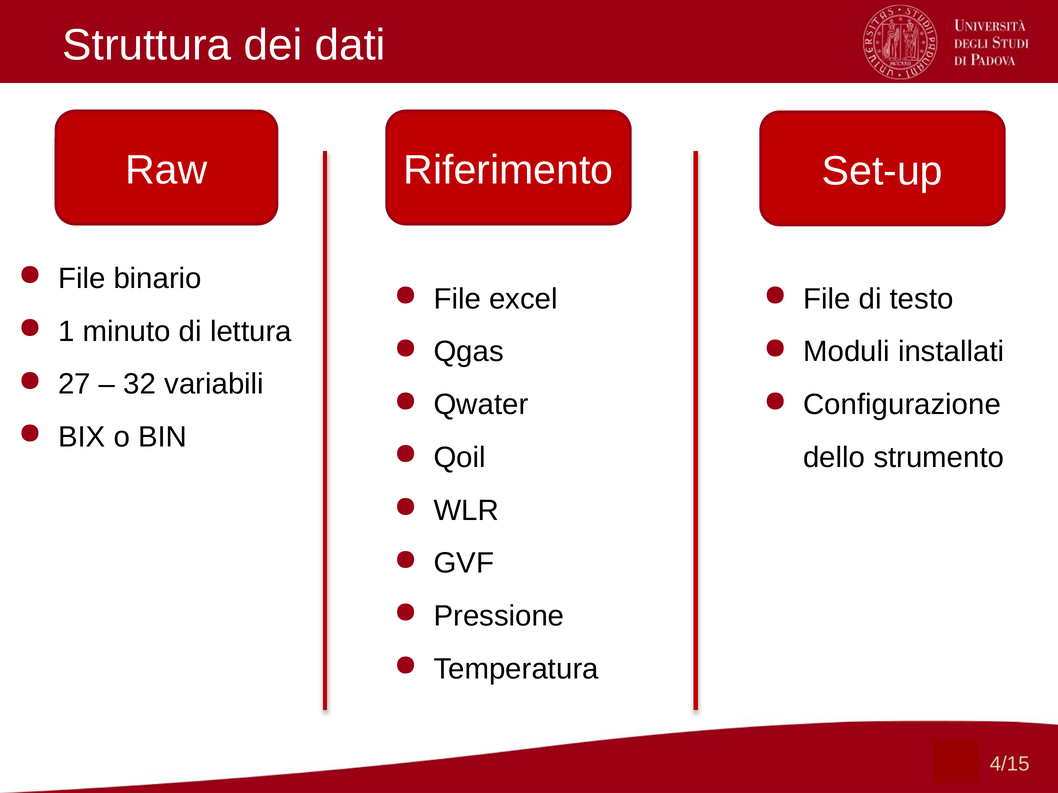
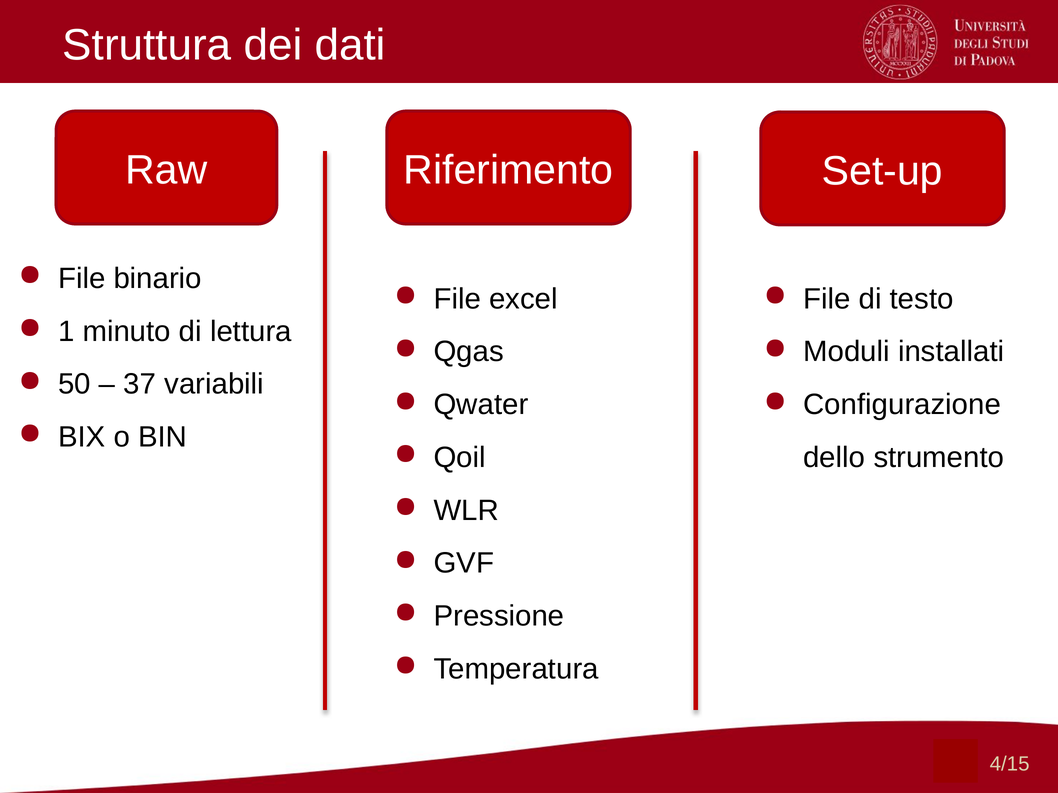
27: 27 -> 50 (74, 384)
32: 32 -> 37 (140, 384)
